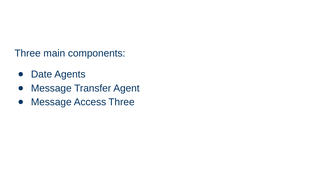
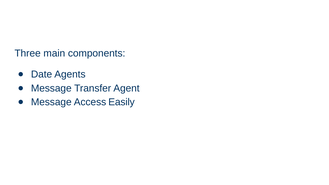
Access Three: Three -> Easily (122, 102)
